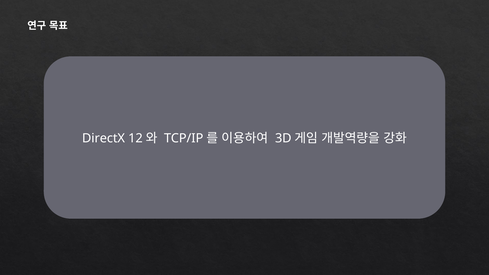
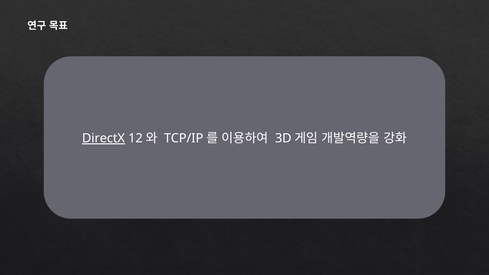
DirectX underline: none -> present (104, 138)
